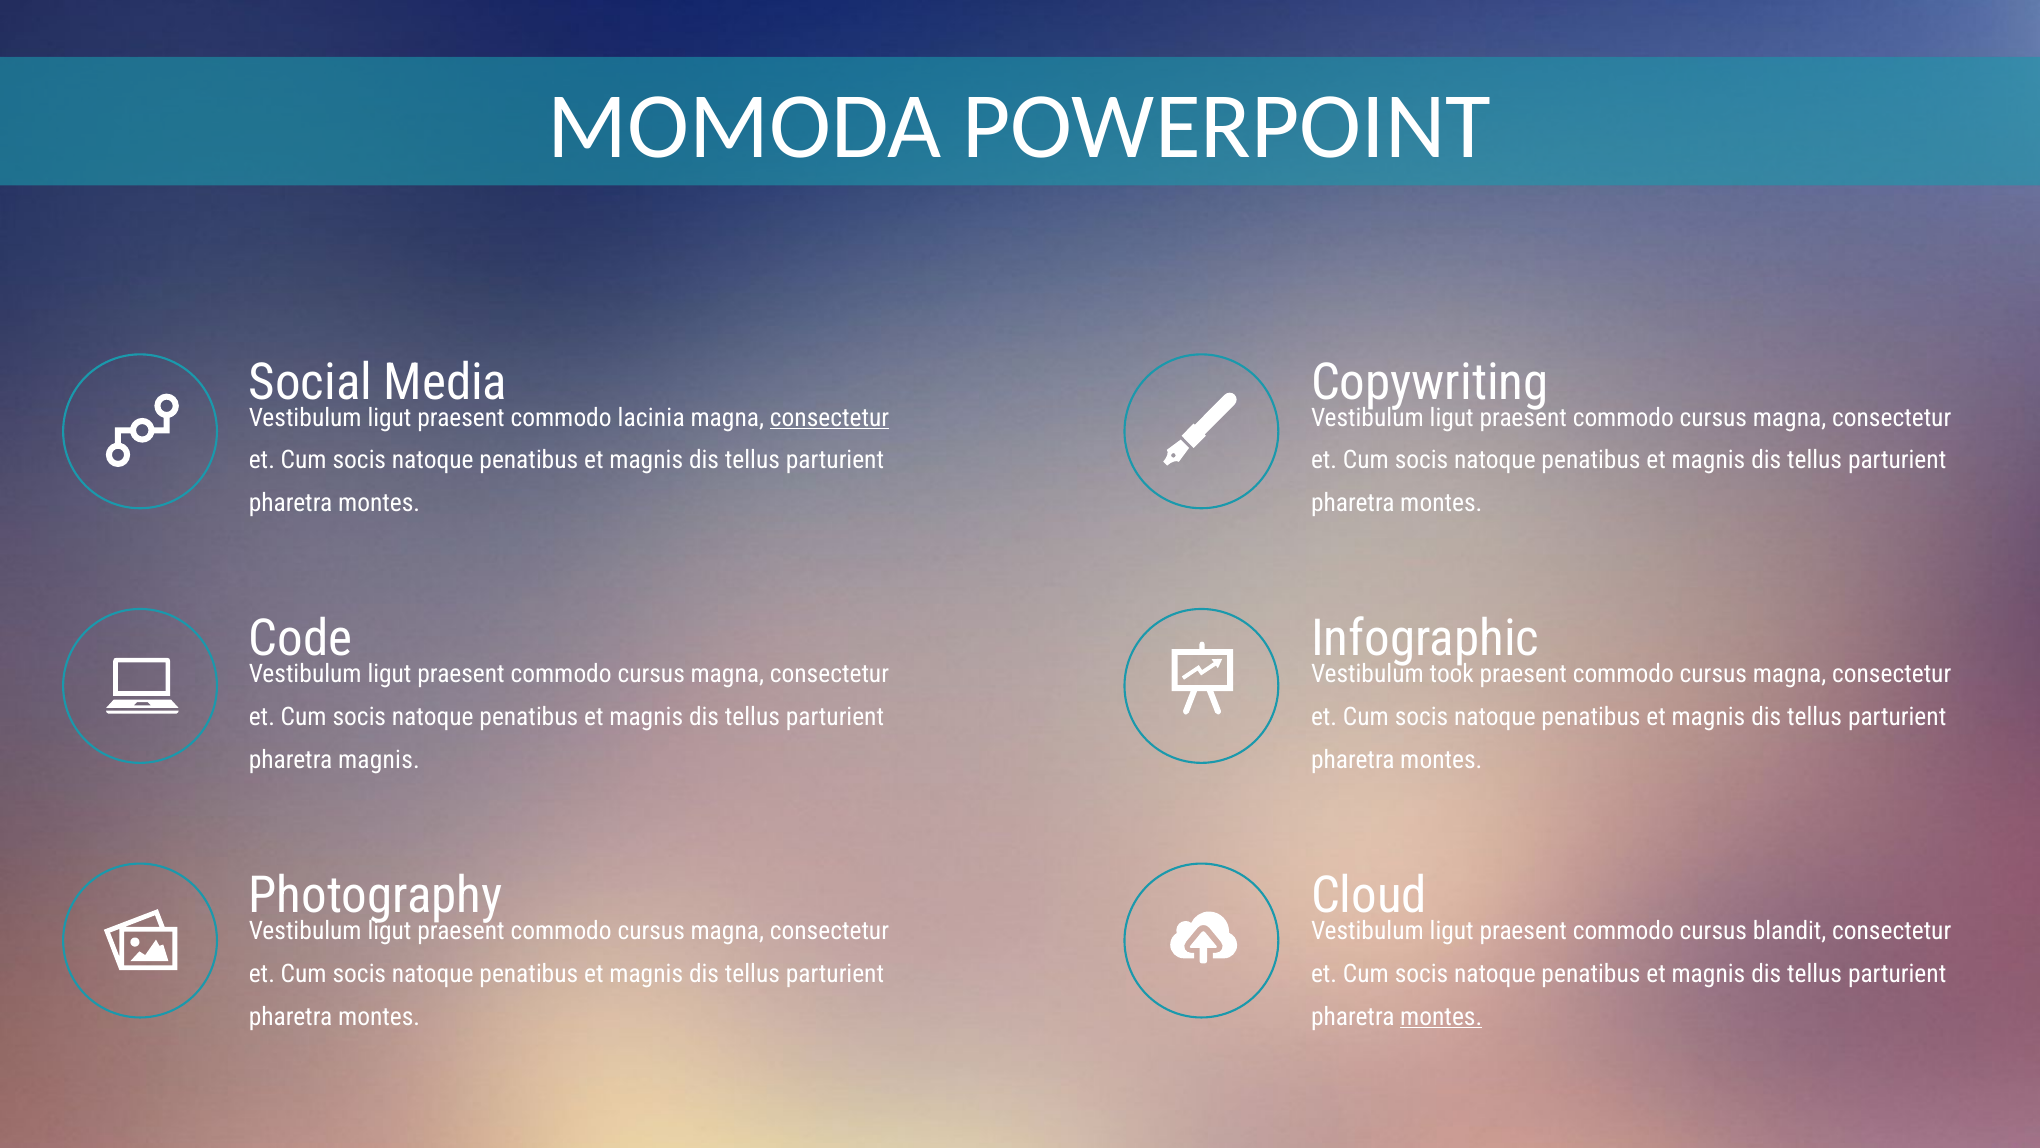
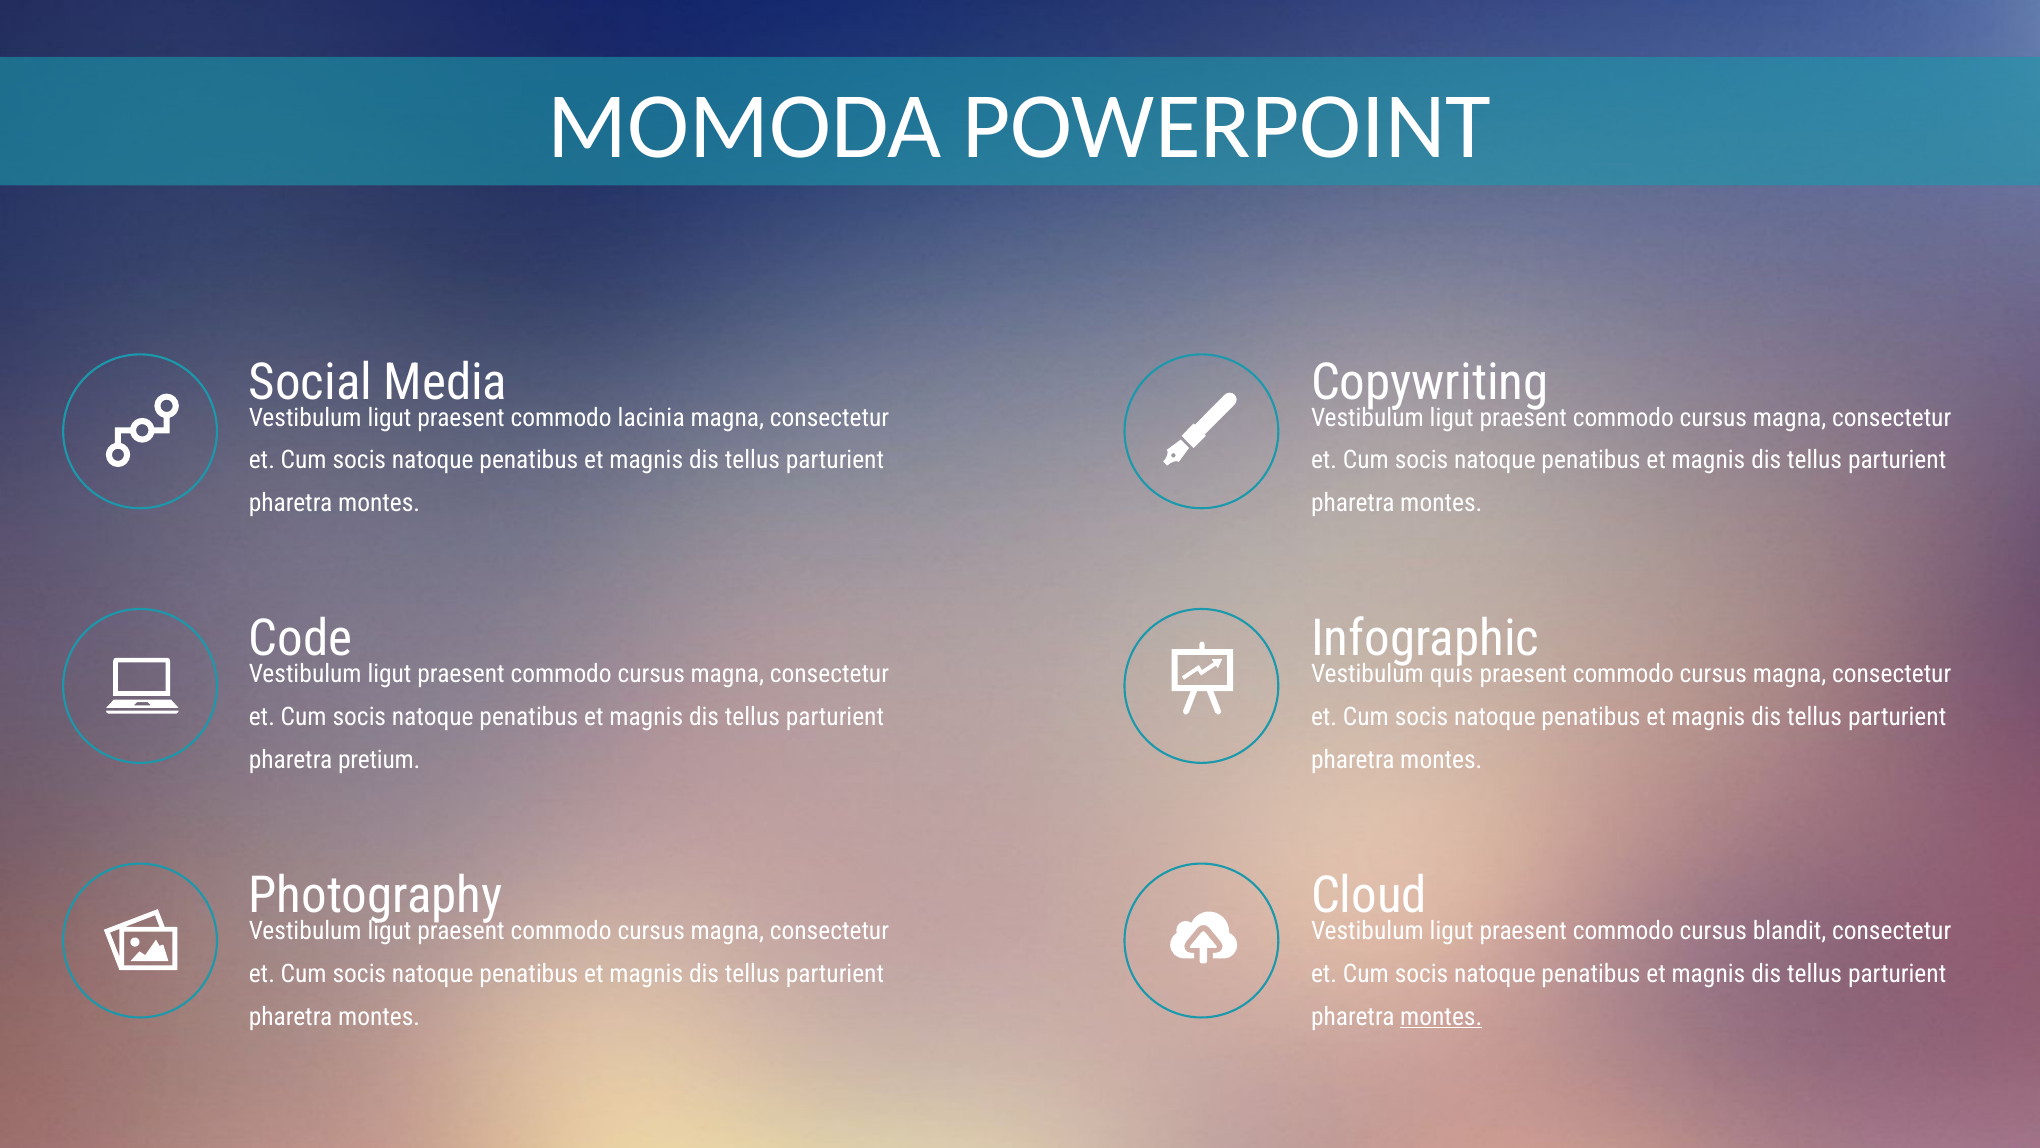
consectetur underline: present -> none (830, 417)
took: took -> quis (1452, 674)
pharetra magnis: magnis -> pretium (379, 760)
